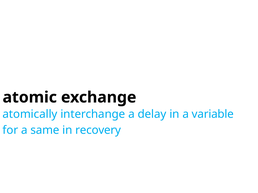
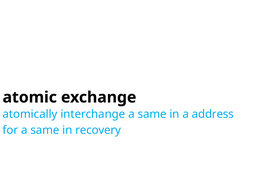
interchange a delay: delay -> same (152, 114)
variable: variable -> address (213, 114)
